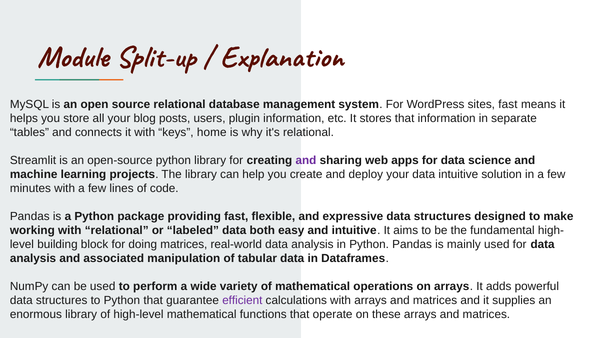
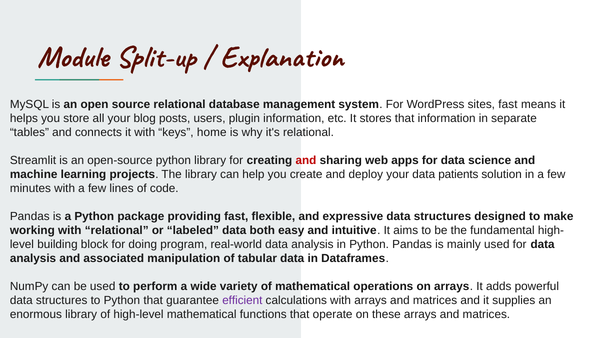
and colour: purple -> red (306, 161)
data intuitive: intuitive -> patients (458, 175)
doing matrices: matrices -> program (184, 245)
